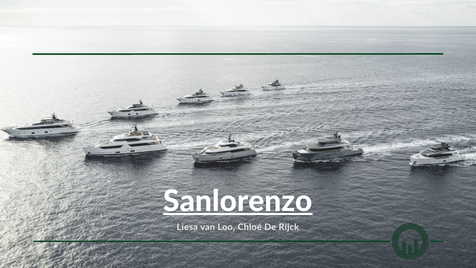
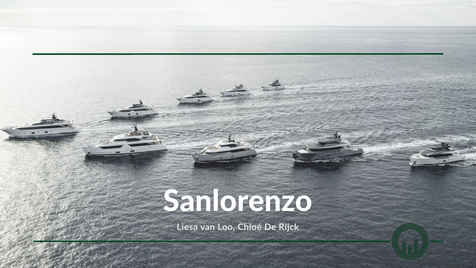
Sanlorenzo underline: present -> none (238, 201)
